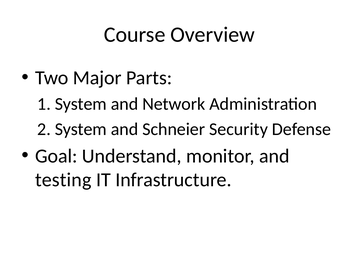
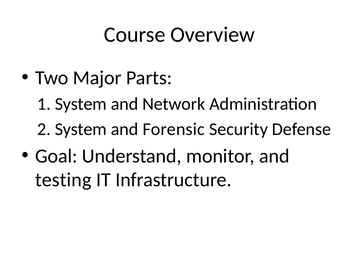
Schneier: Schneier -> Forensic (174, 129)
